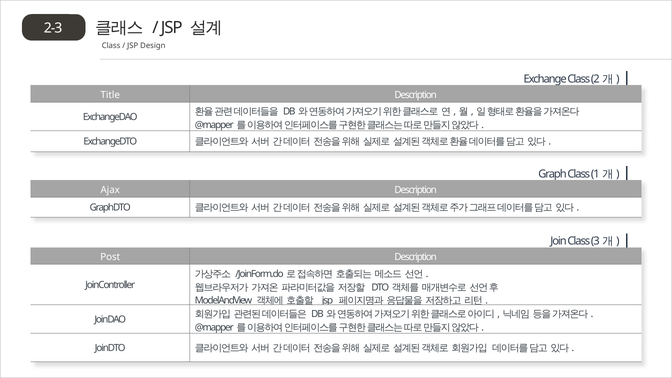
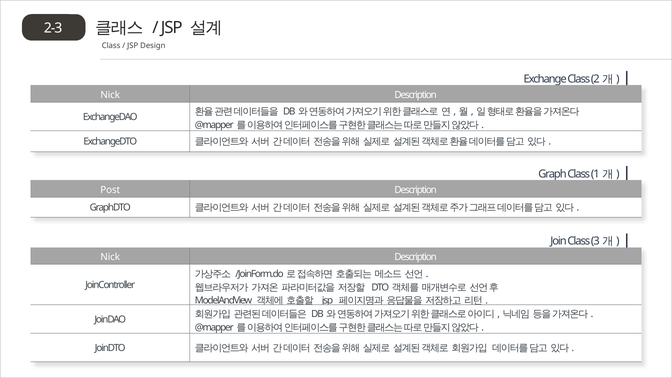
Title: Title -> Nick (110, 95)
Ajax: Ajax -> Post (110, 190)
Post: Post -> Nick (110, 257)
